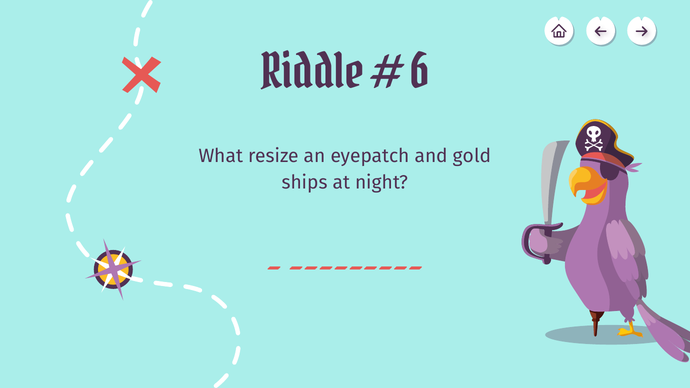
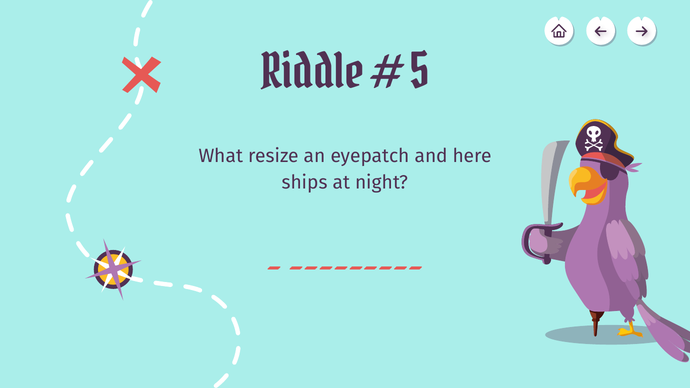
6: 6 -> 5 (420, 73)
gold: gold -> here (472, 156)
